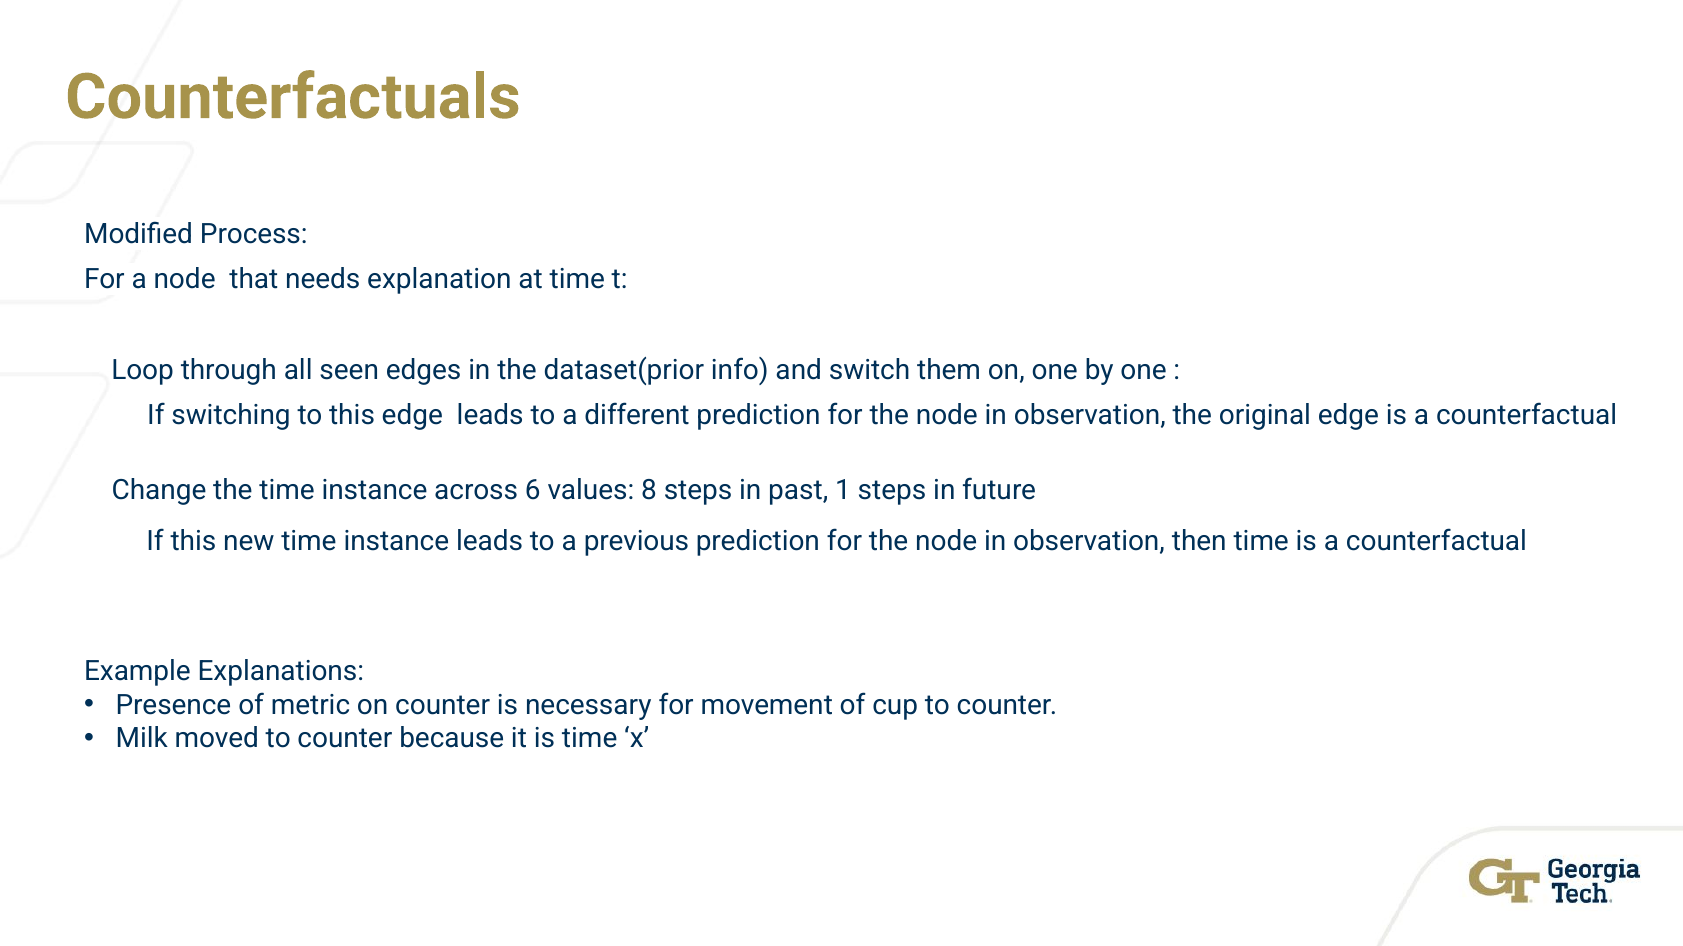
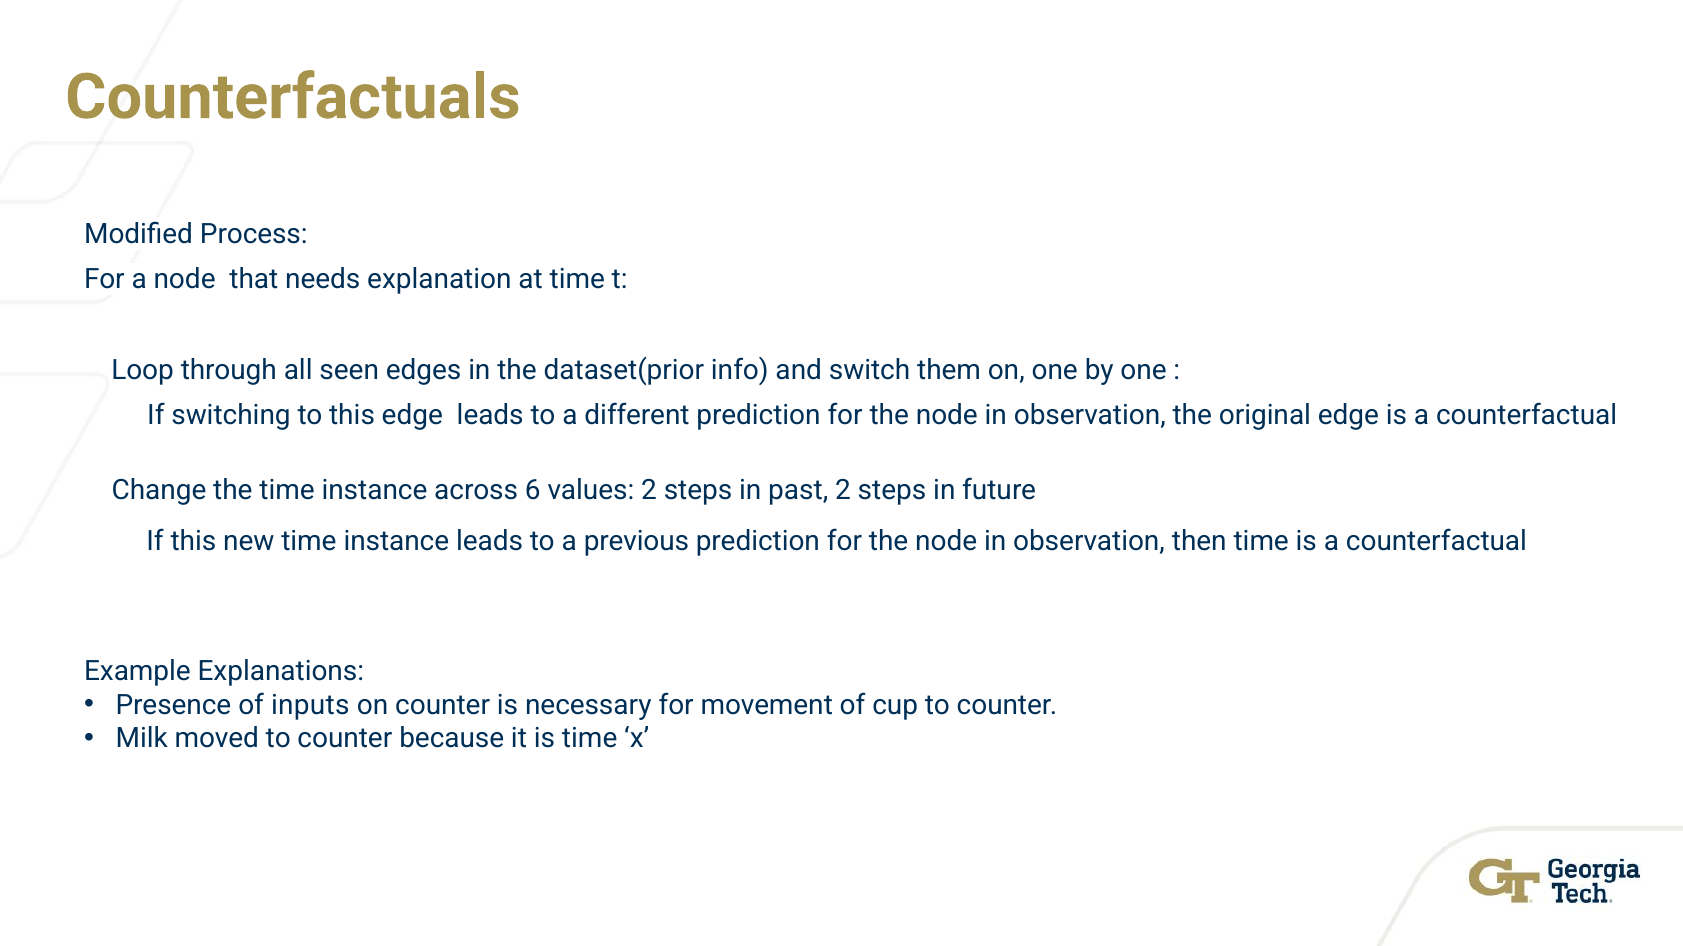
values 8: 8 -> 2 (649, 491)
past 1: 1 -> 2 (843, 491)
metric: metric -> inputs (310, 705)
